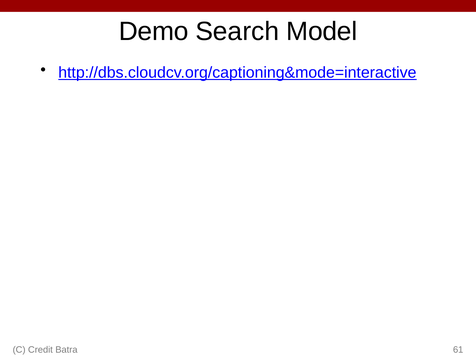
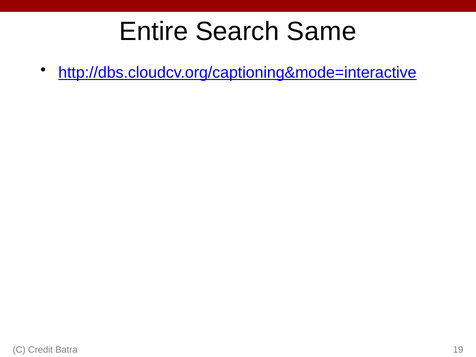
Demo: Demo -> Entire (154, 32)
Model: Model -> Same (322, 32)
61: 61 -> 19 (458, 350)
